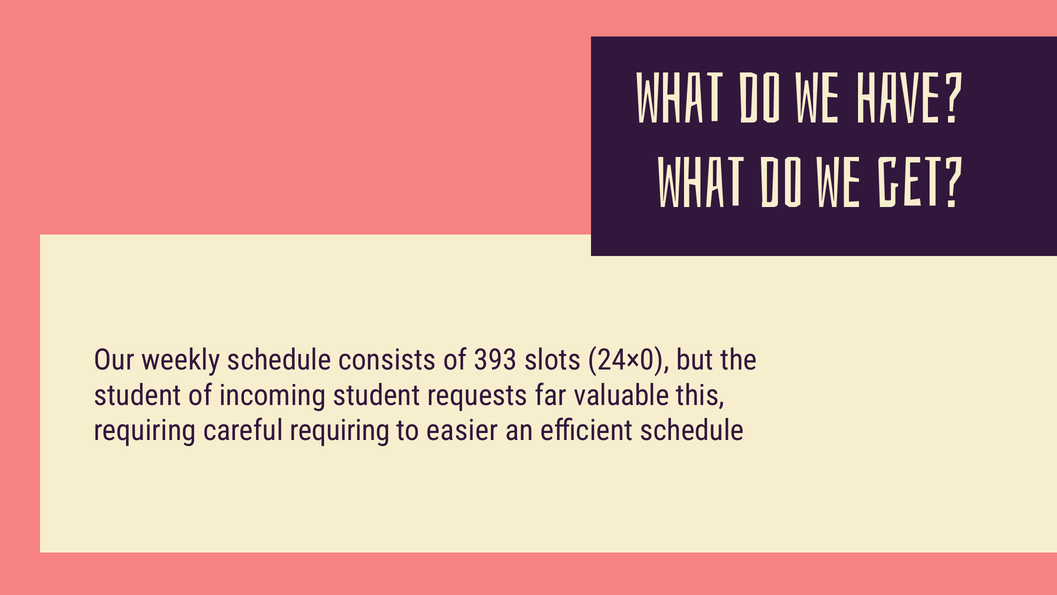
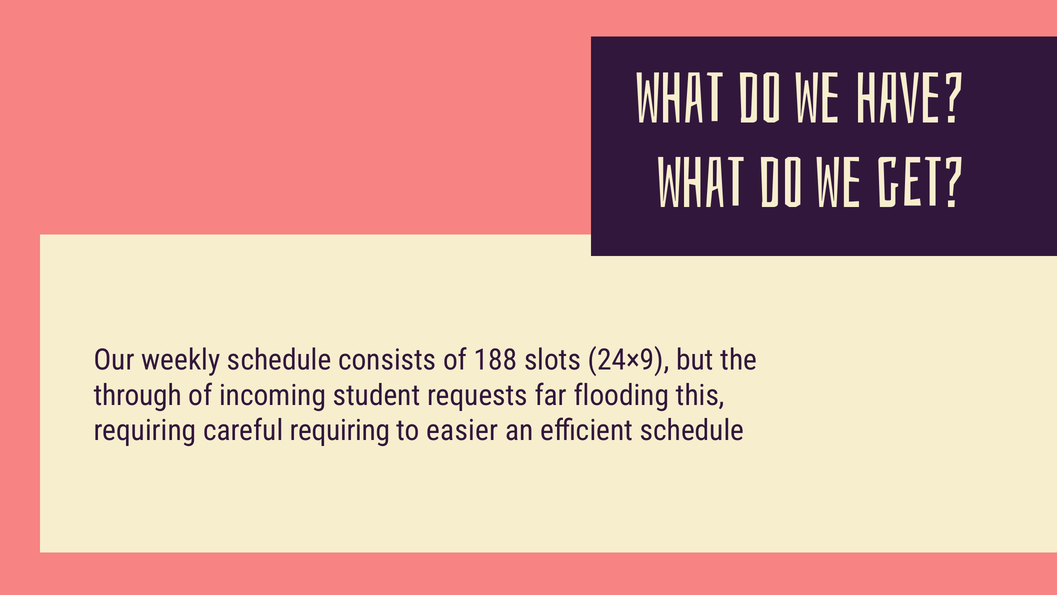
393: 393 -> 188 (496, 360)
24×0: 24×0 -> 24×9 (629, 360)
student: student -> through (138, 395)
valuable: valuable -> flooding (621, 395)
